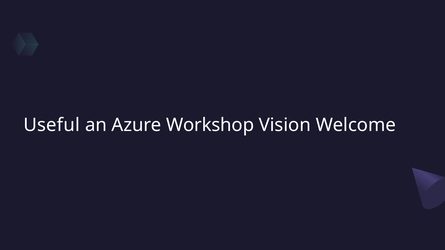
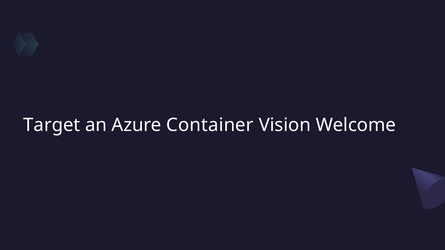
Useful: Useful -> Target (52, 125)
Workshop: Workshop -> Container (210, 125)
